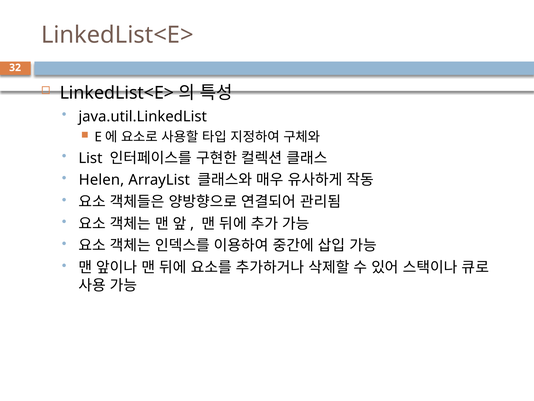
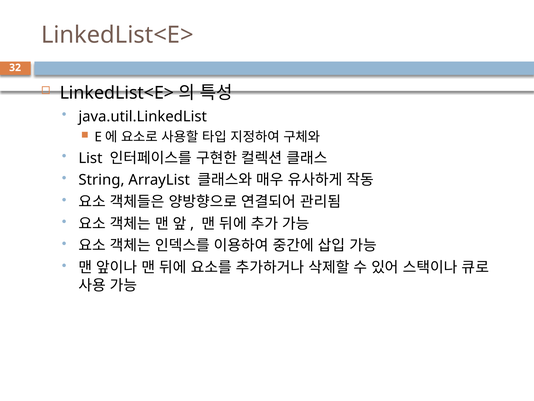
Helen: Helen -> String (101, 180)
